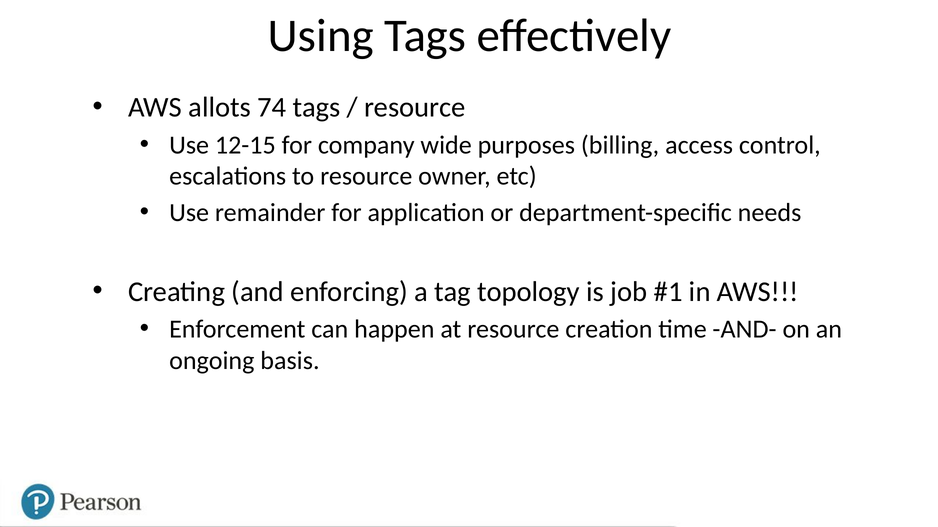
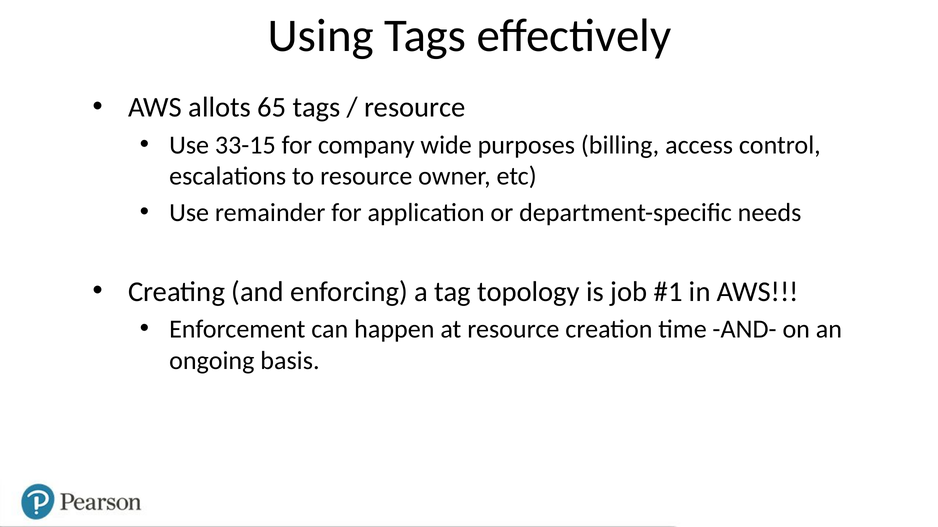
74: 74 -> 65 (272, 107)
12-15: 12-15 -> 33-15 (245, 145)
